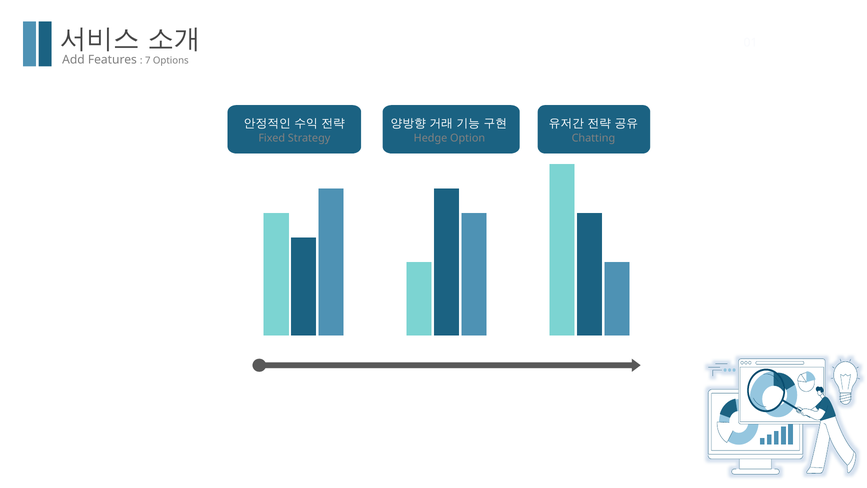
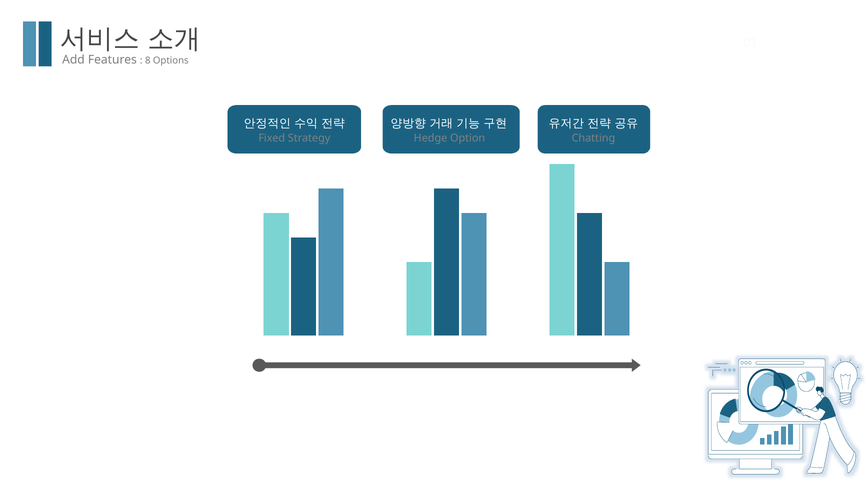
7: 7 -> 8 (148, 61)
